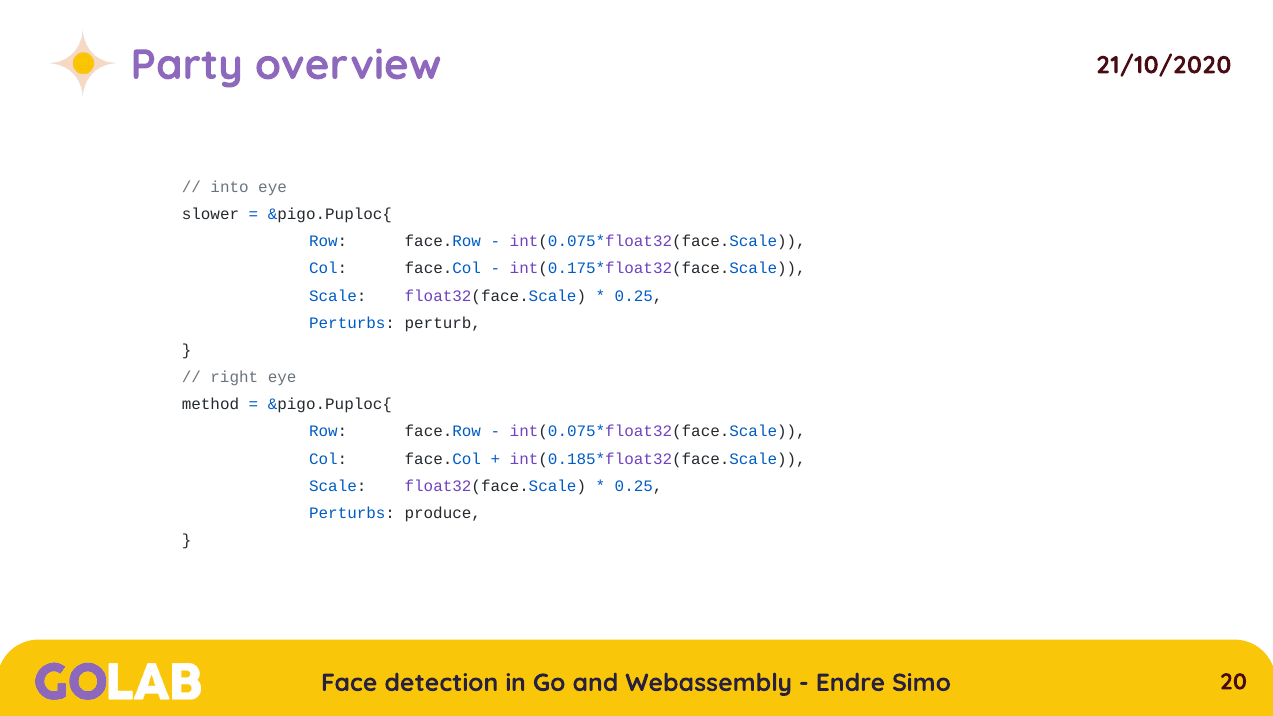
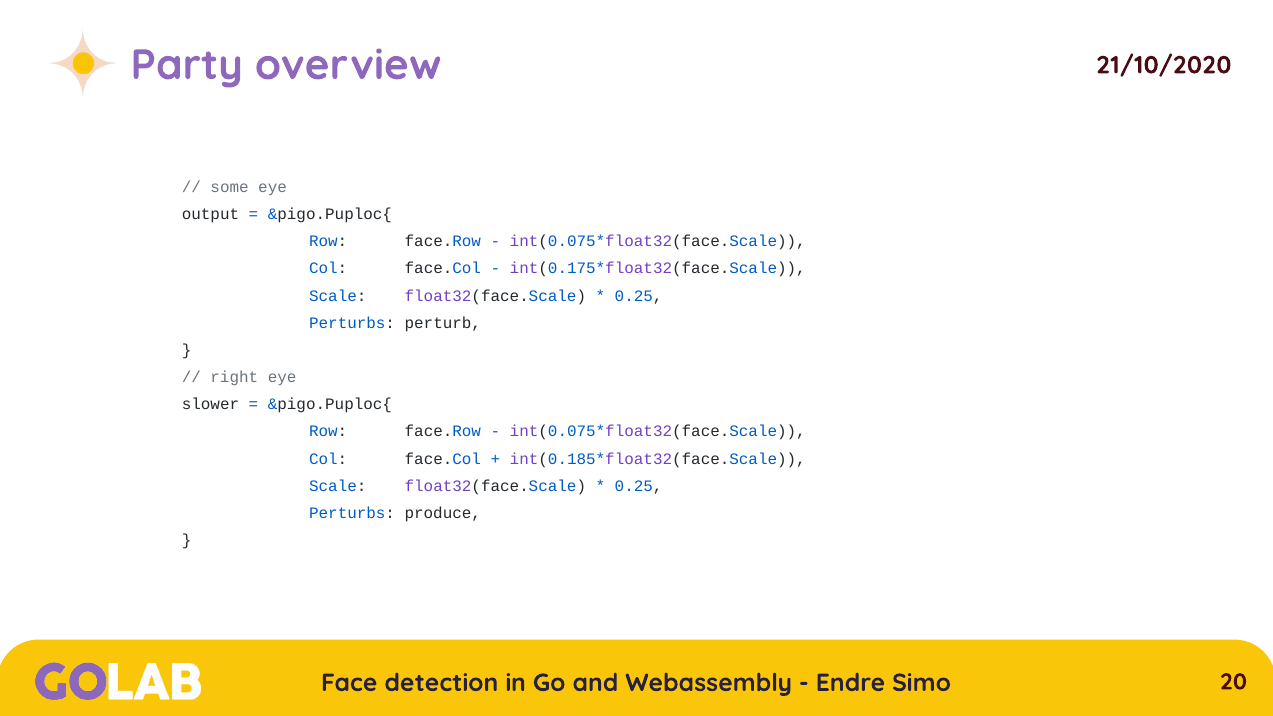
into: into -> some (230, 187)
slower: slower -> output (210, 214)
method: method -> slower (210, 405)
